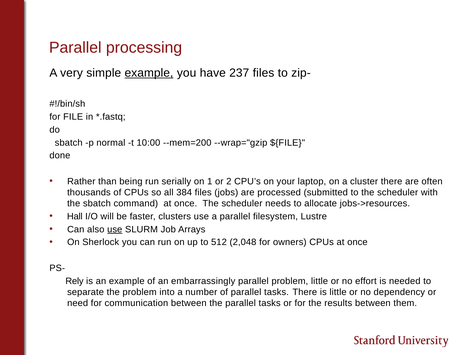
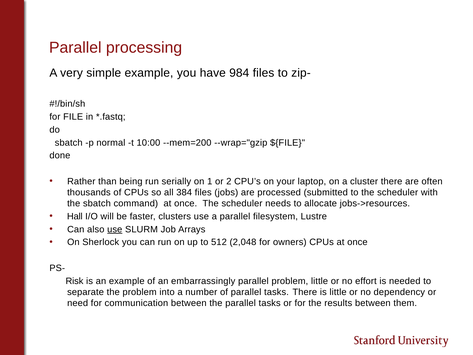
example underline: present -> none (149, 73)
237: 237 -> 984 (239, 73)
Rely: Rely -> Risk (74, 281)
